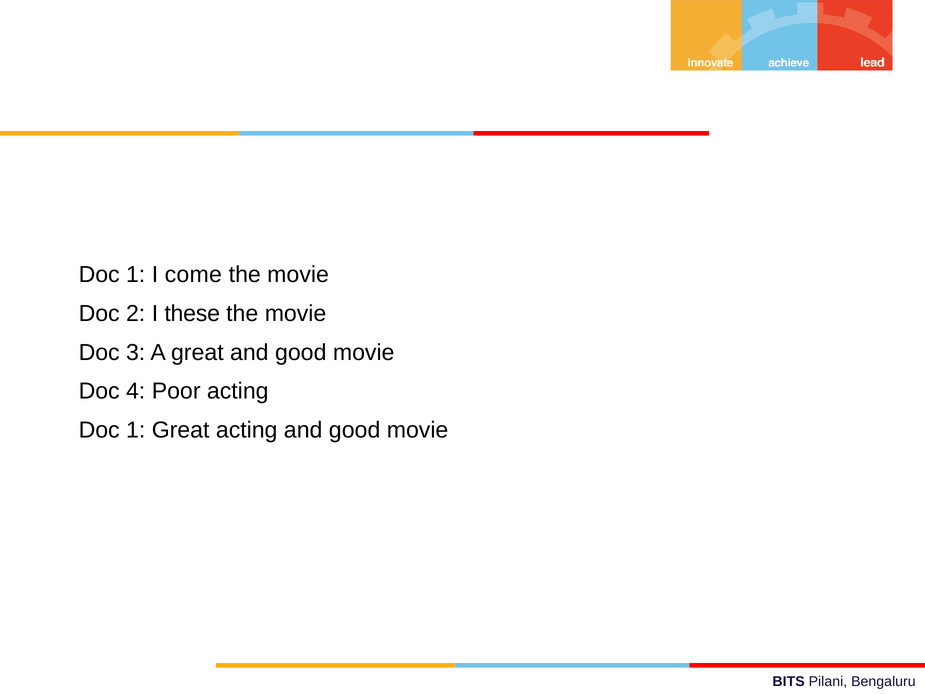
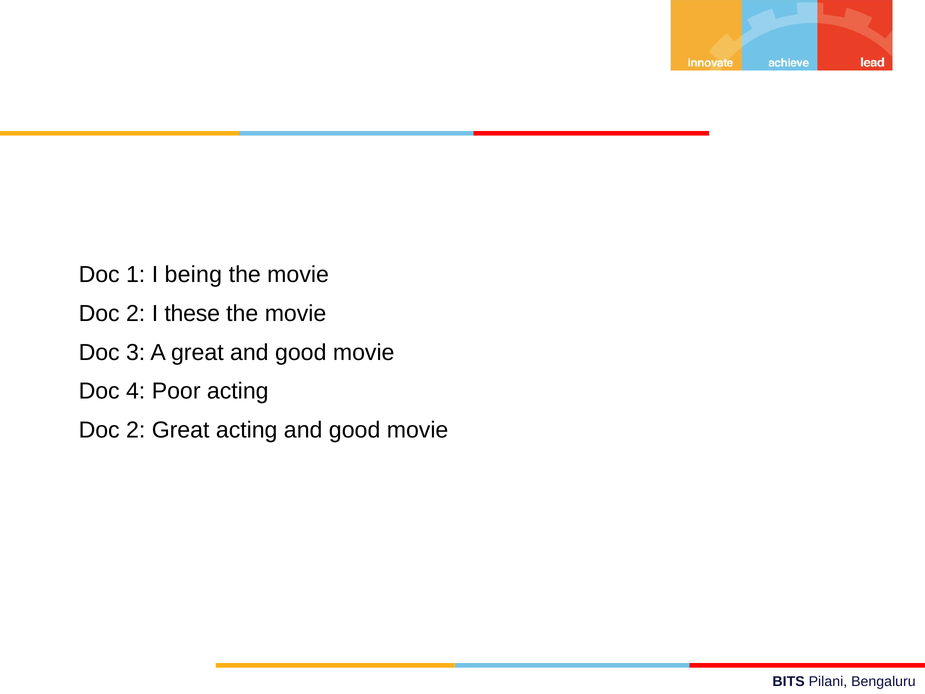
come: come -> being (193, 275)
1: 1 -> 2 (136, 430)
